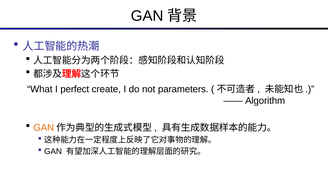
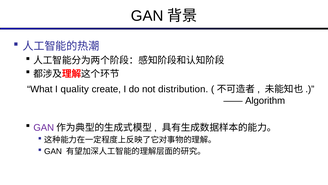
perfect: perfect -> quality (75, 89)
parameters: parameters -> distribution (183, 89)
GAN colour: orange -> purple (44, 127)
